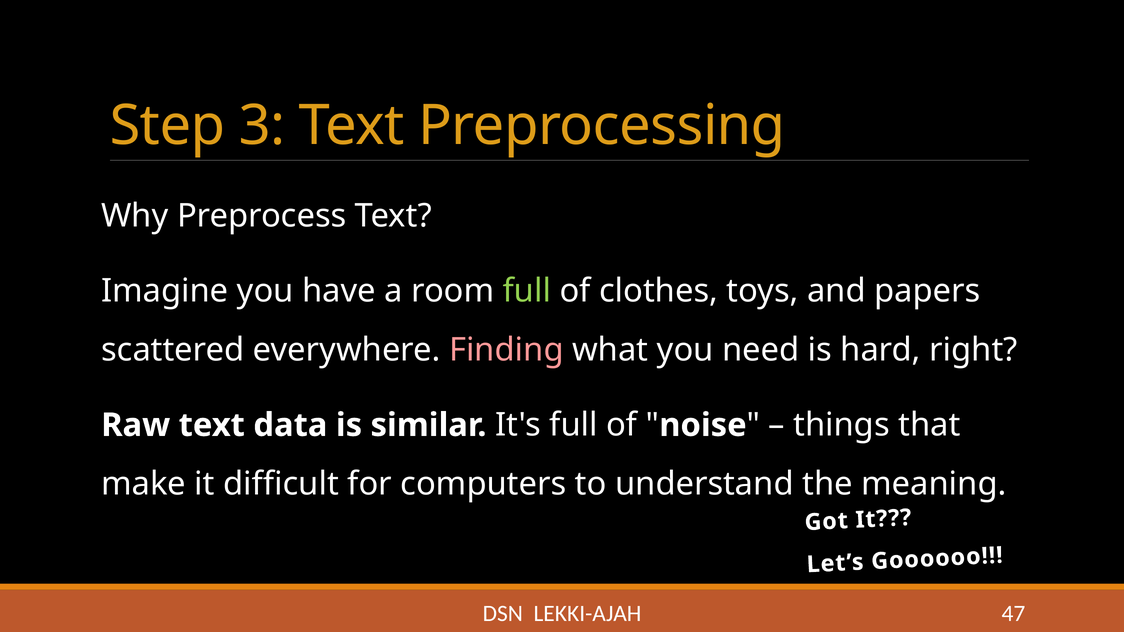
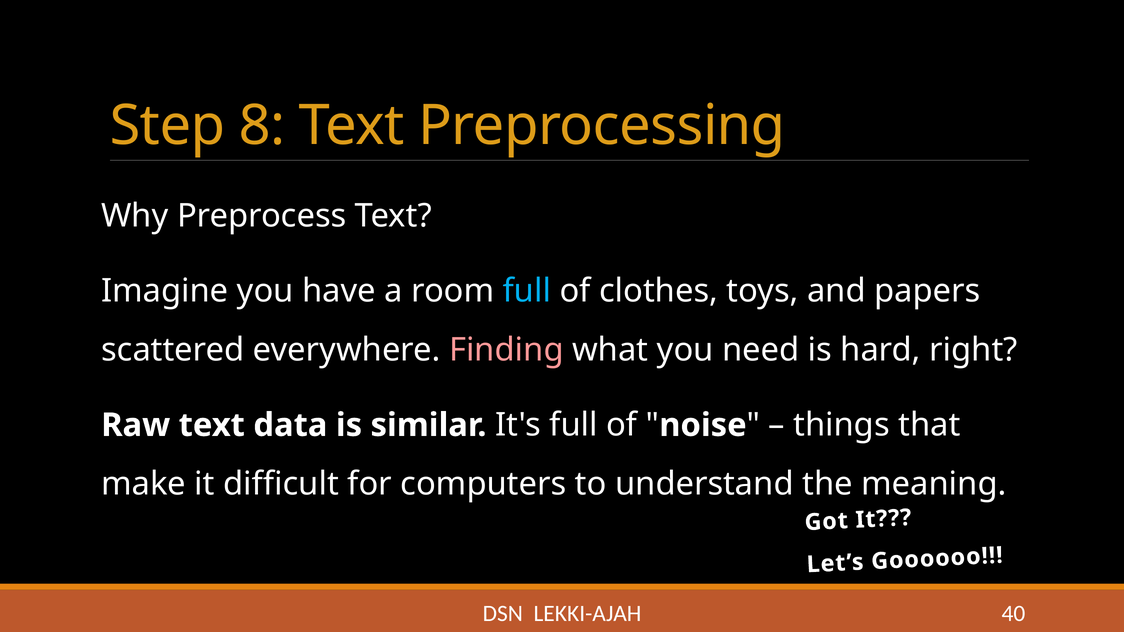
3: 3 -> 8 (262, 126)
full colour: light green -> light blue (527, 291)
47: 47 -> 40 (1013, 614)
